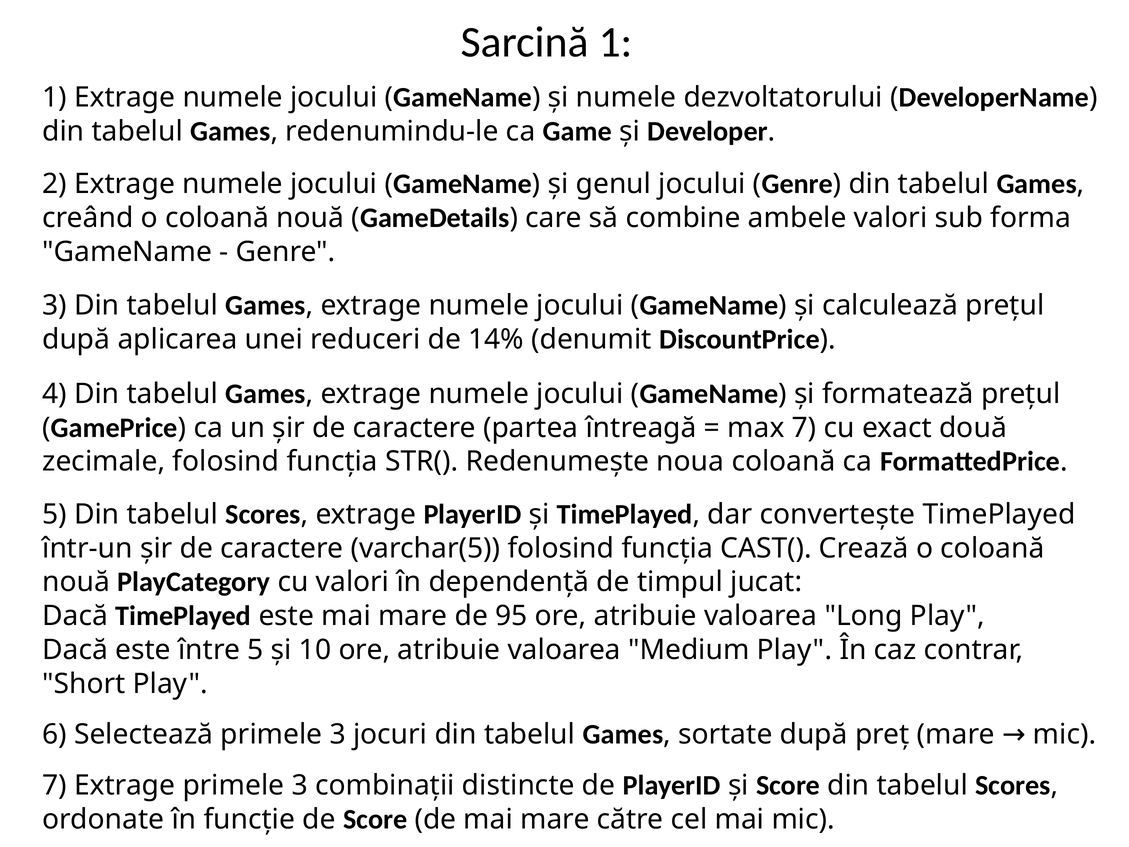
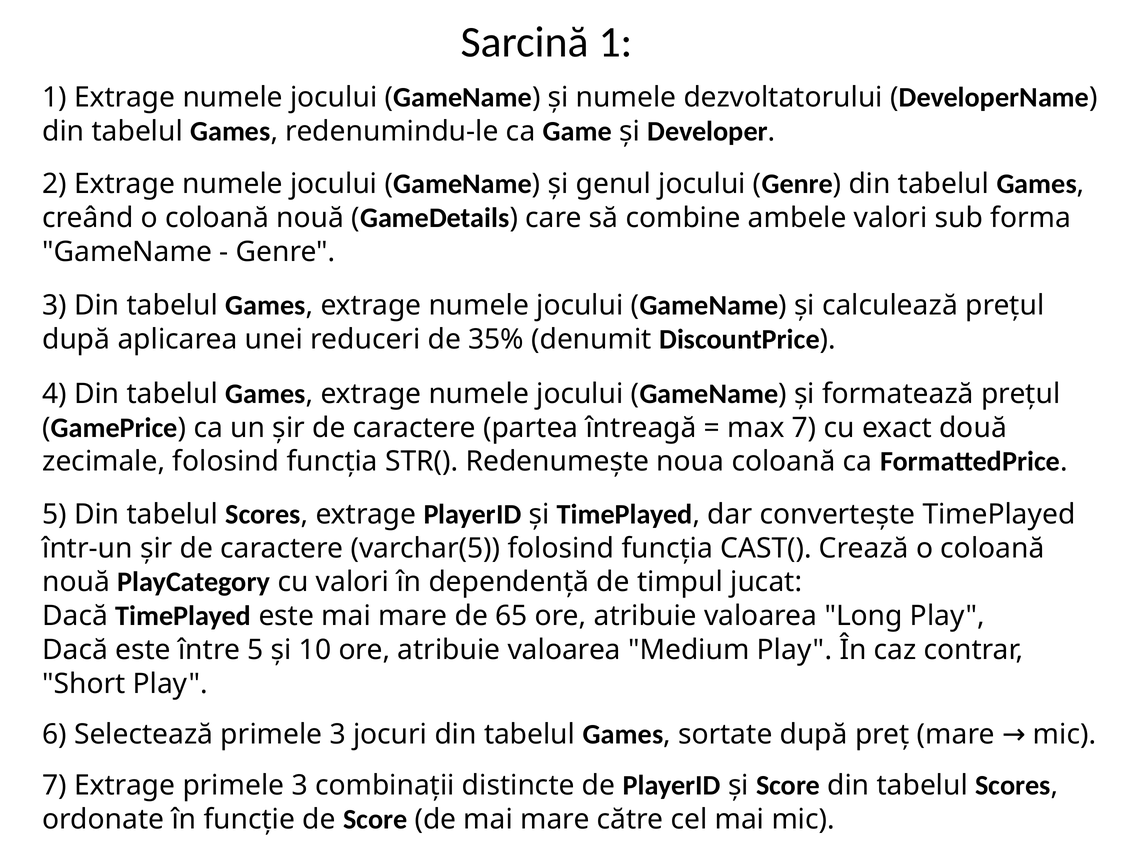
14%: 14% -> 35% (496, 339)
95: 95 -> 65 (511, 616)
